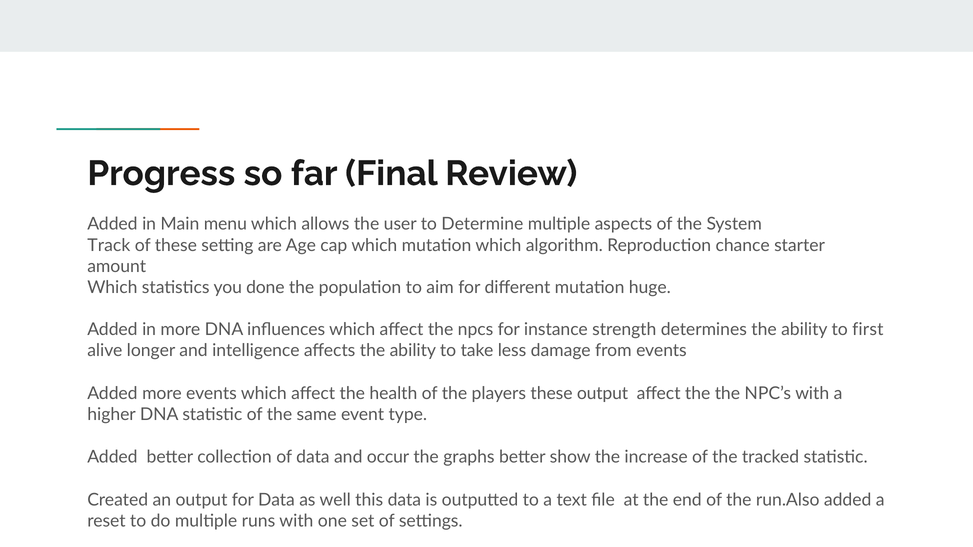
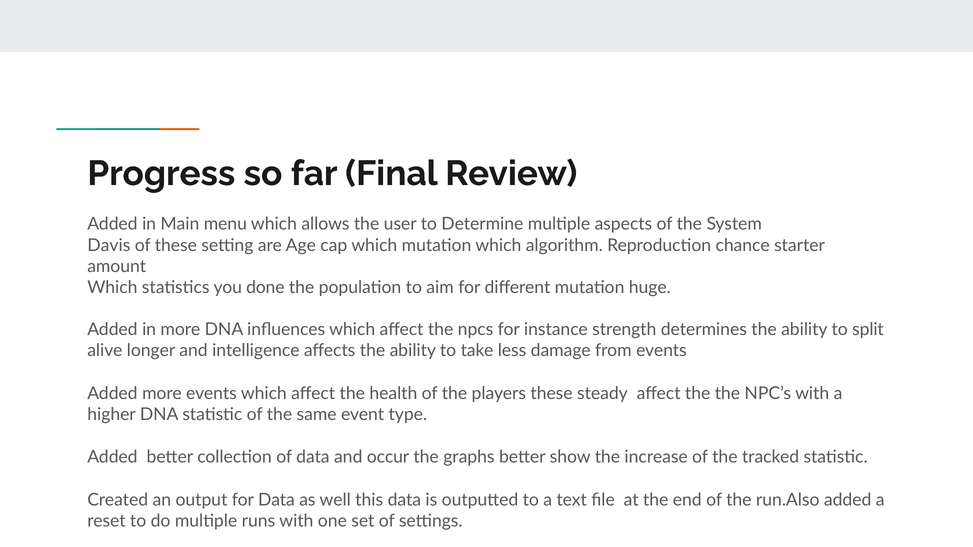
Track: Track -> Davis (109, 245)
first: first -> split (868, 330)
these output: output -> steady (602, 394)
